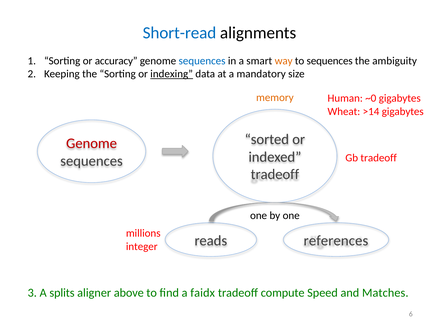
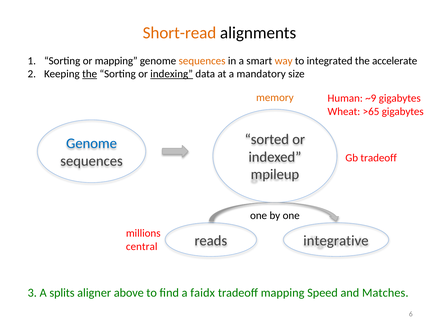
Short-read colour: blue -> orange (179, 33)
or accuracy: accuracy -> mapping (116, 61)
sequences colour: blue -> orange (202, 61)
to sequences: sequences -> integrated (330, 61)
ambiguity: ambiguity -> accelerate (395, 61)
the underline: none -> present (90, 74)
~0: ~0 -> ~9 (371, 98)
>14: >14 -> >65 (371, 112)
Genome colour: red -> blue (92, 144)
tradeoff: tradeoff -> mpileup (275, 175)
references: references -> integrative (336, 241)
integer: integer -> central (142, 247)
tradeoff compute: compute -> mapping (283, 293)
